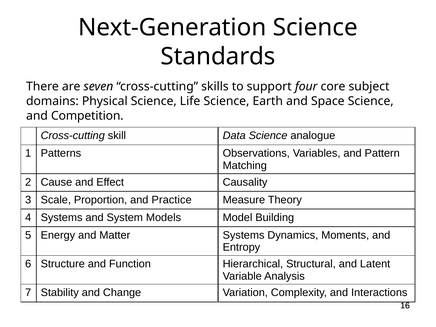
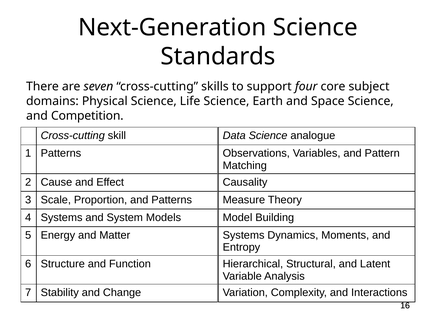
and Practice: Practice -> Patterns (172, 200)
